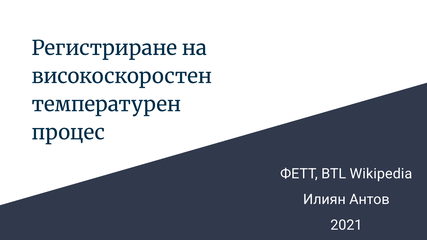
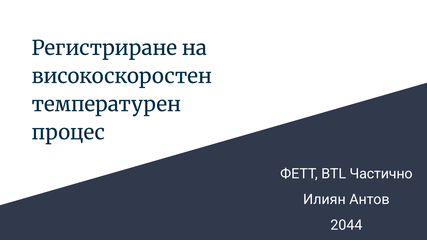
Wikipedia: Wikipedia -> Частично (381, 174)
2021: 2021 -> 2044 (346, 225)
